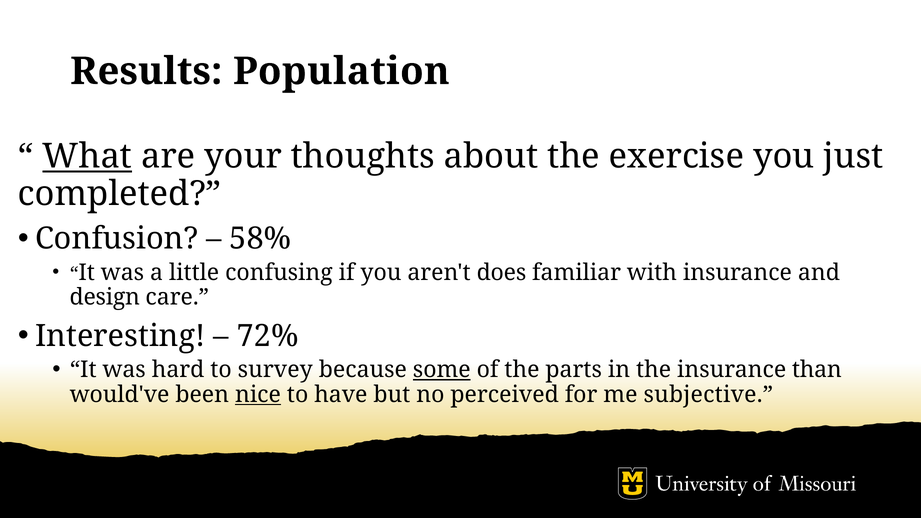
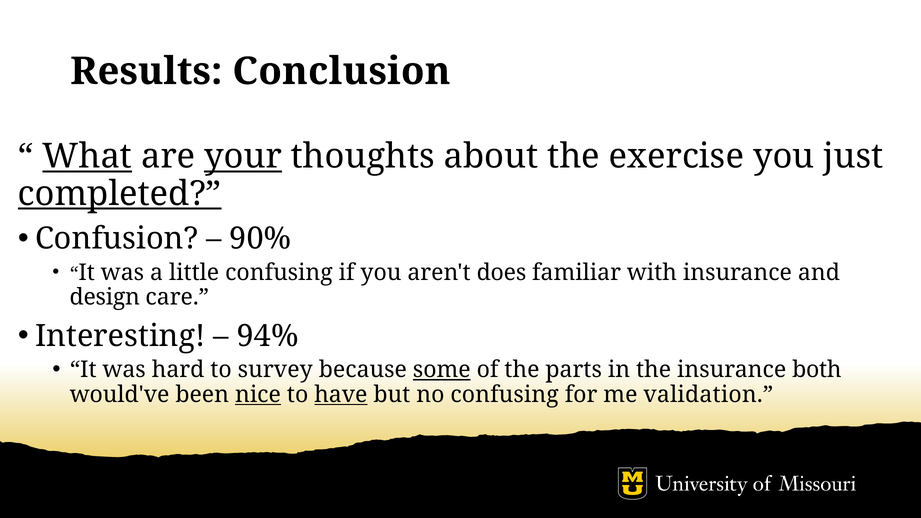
Population: Population -> Conclusion (341, 71)
your underline: none -> present (243, 156)
completed underline: none -> present (120, 194)
58%: 58% -> 90% (260, 239)
72%: 72% -> 94% (268, 336)
than: than -> both (817, 370)
have underline: none -> present (341, 395)
no perceived: perceived -> confusing (505, 395)
subjective: subjective -> validation (708, 395)
